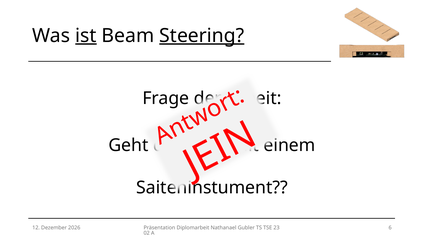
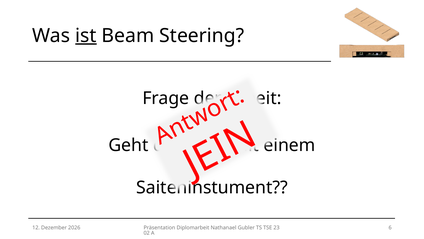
Steering underline: present -> none (202, 36)
